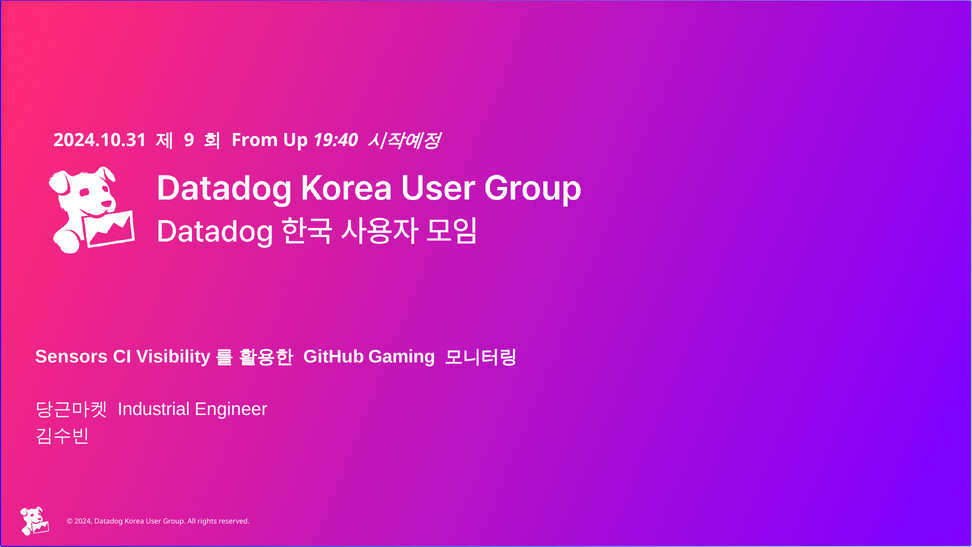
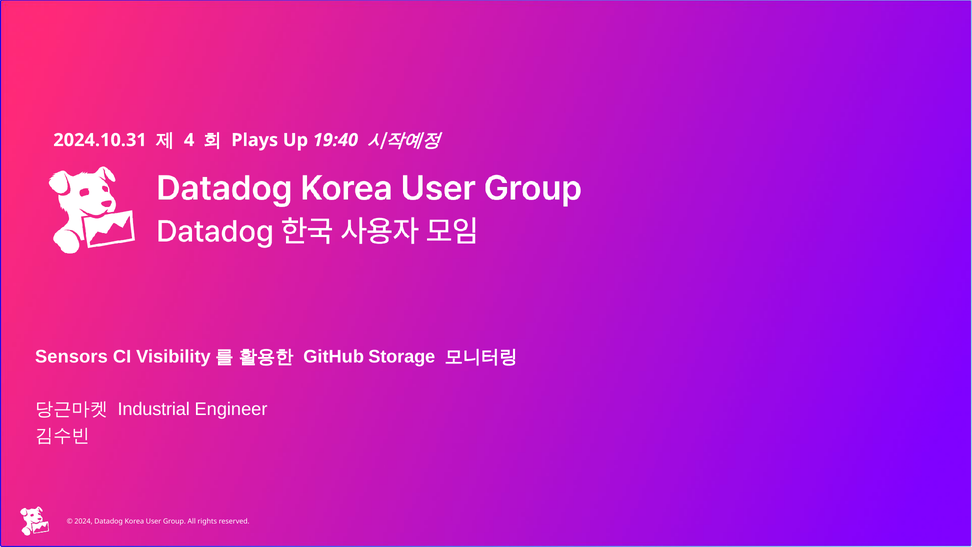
9: 9 -> 4 (189, 140)
From: From -> Plays (255, 140)
Gaming: Gaming -> Storage (402, 357)
